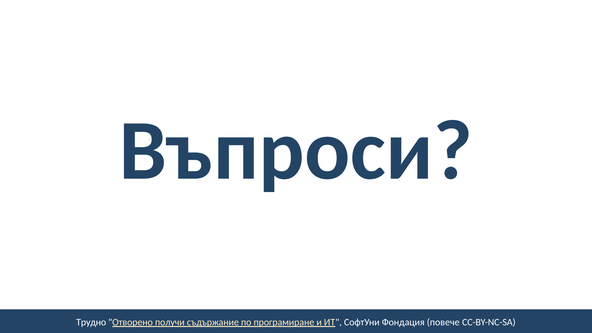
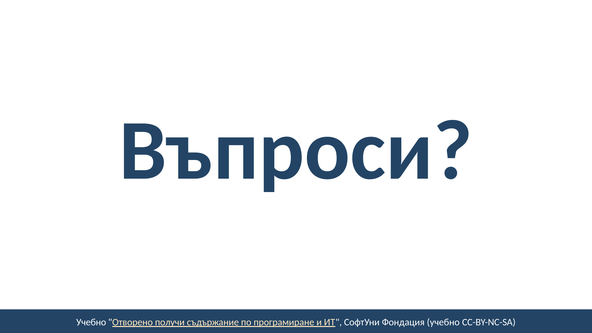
Трудно: Трудно -> Учебно (91, 322)
Фондация повече: повече -> учебно (443, 322)
